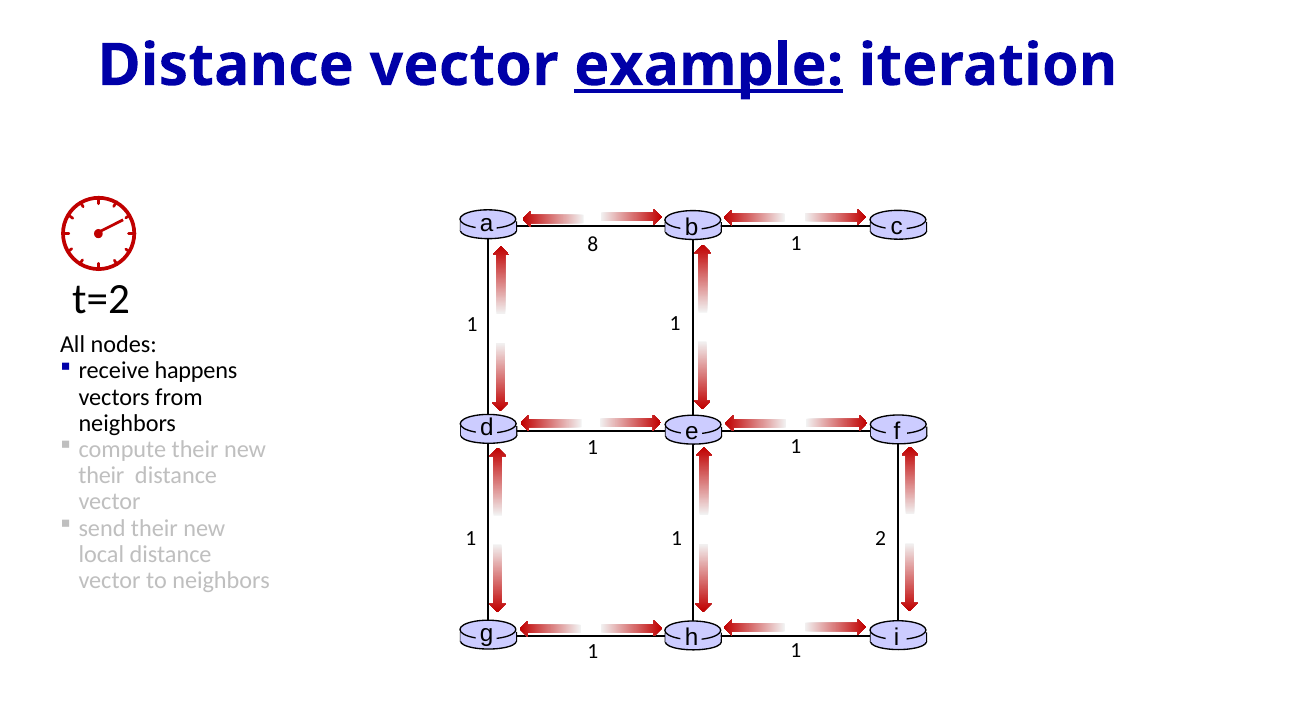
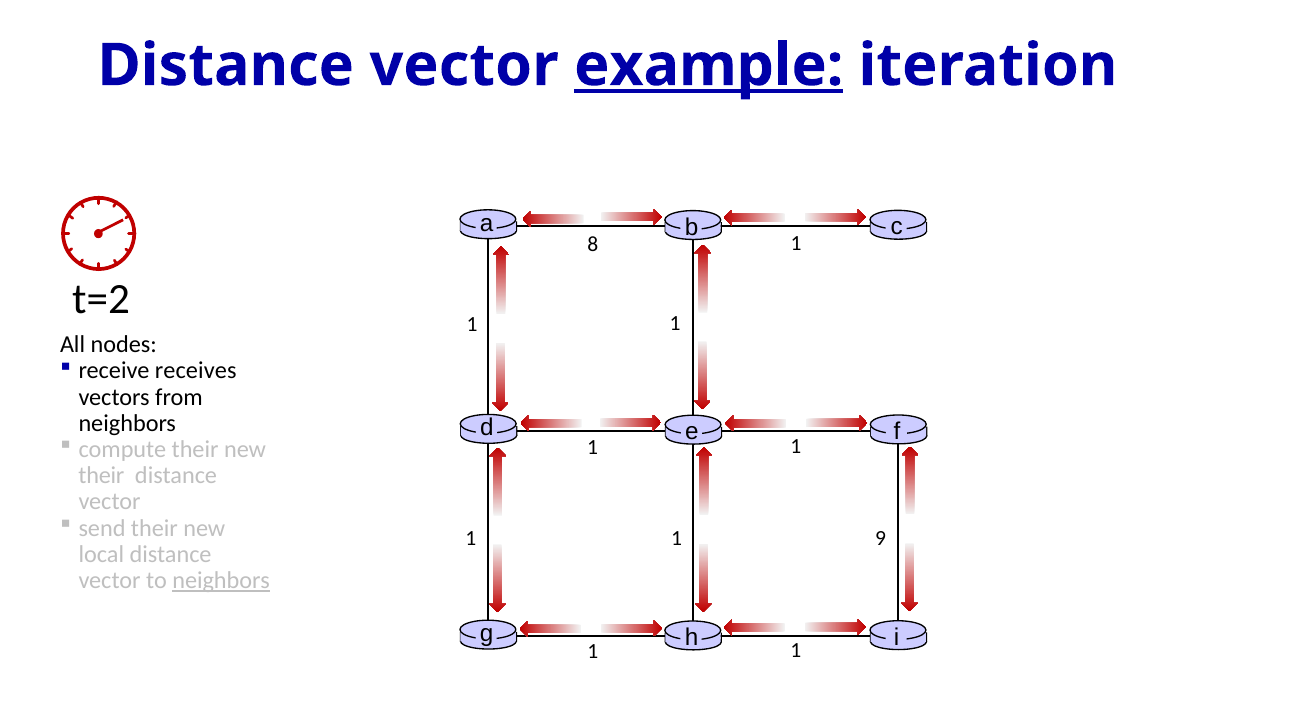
happens: happens -> receives (196, 371)
2: 2 -> 9 (881, 538)
neighbors underline: none -> present (221, 580)
